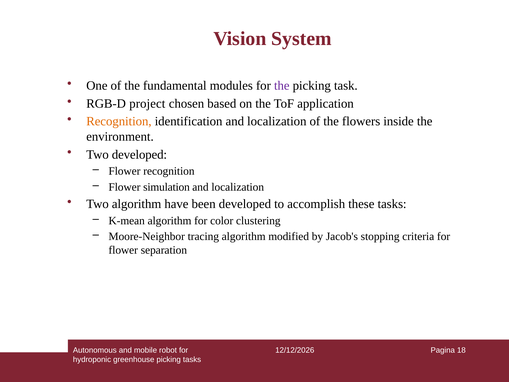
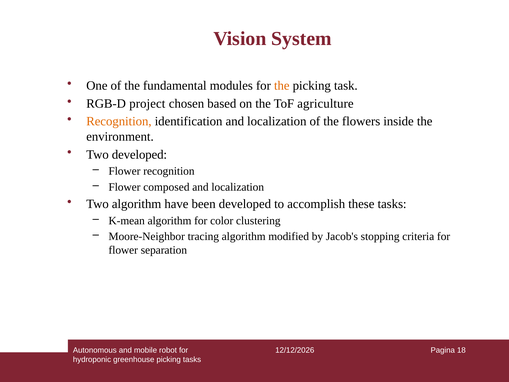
the colour: purple -> orange (282, 86)
application: application -> agriculture (325, 104)
simulation: simulation -> composed (166, 187)
